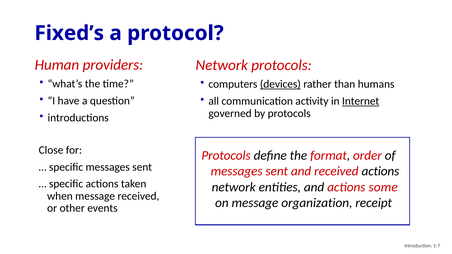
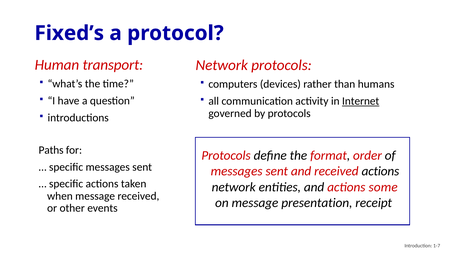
providers: providers -> transport (113, 65)
devices underline: present -> none (280, 84)
Close: Close -> Paths (51, 150)
organization: organization -> presentation (317, 203)
